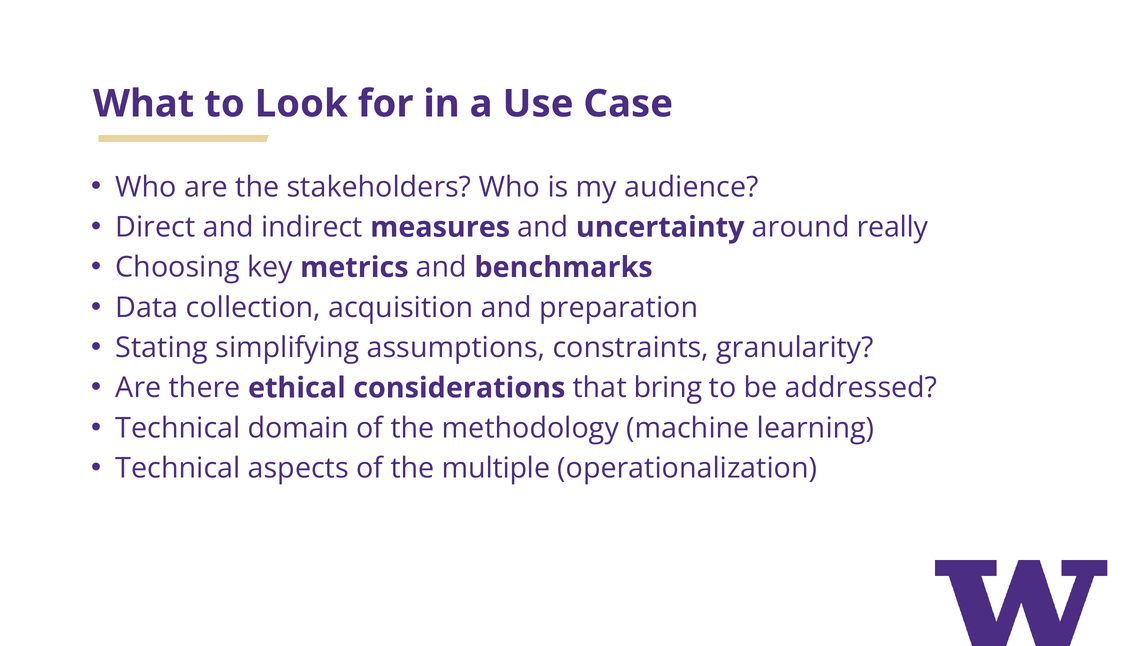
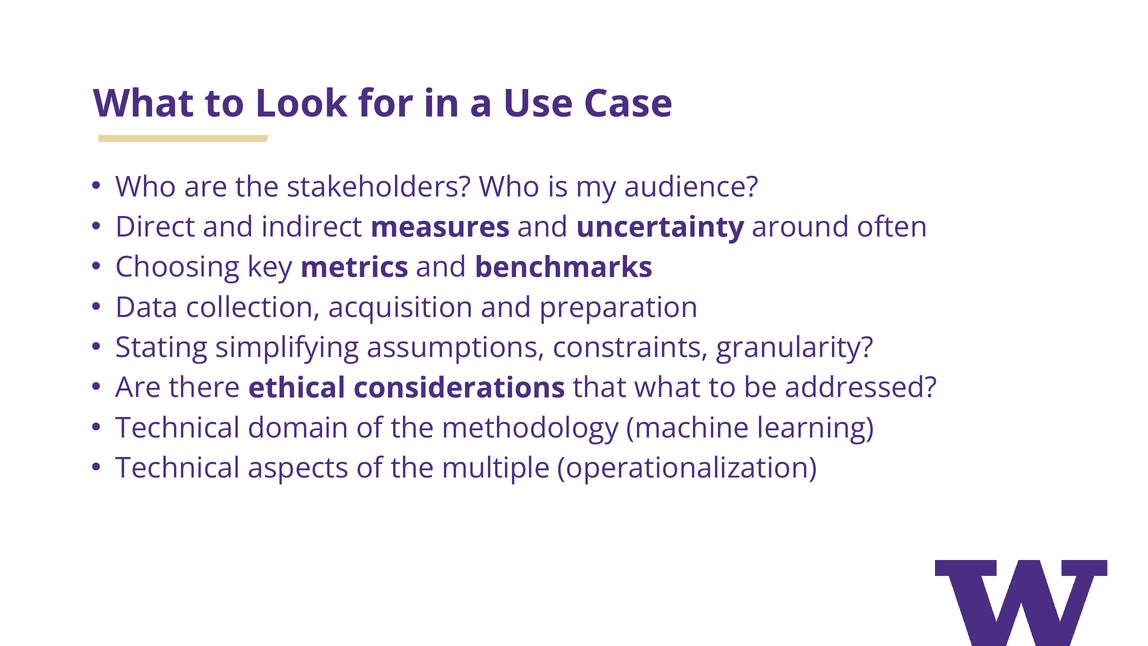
really: really -> often (892, 227)
that bring: bring -> what (668, 388)
